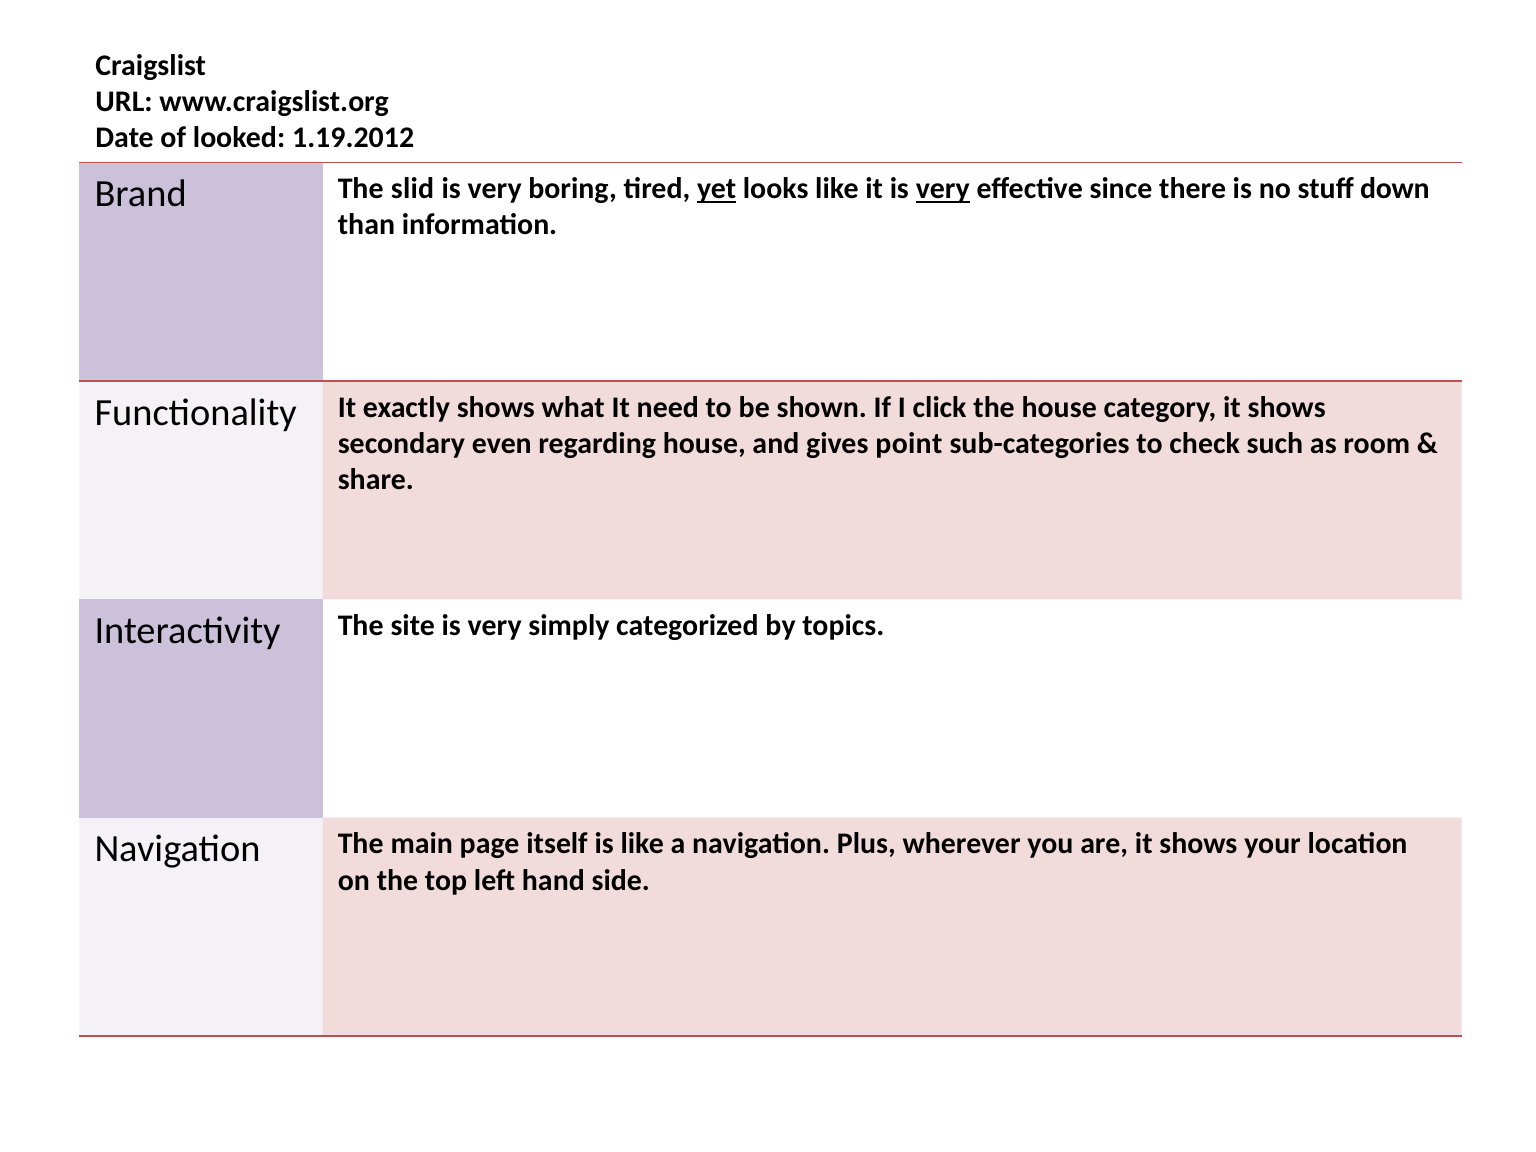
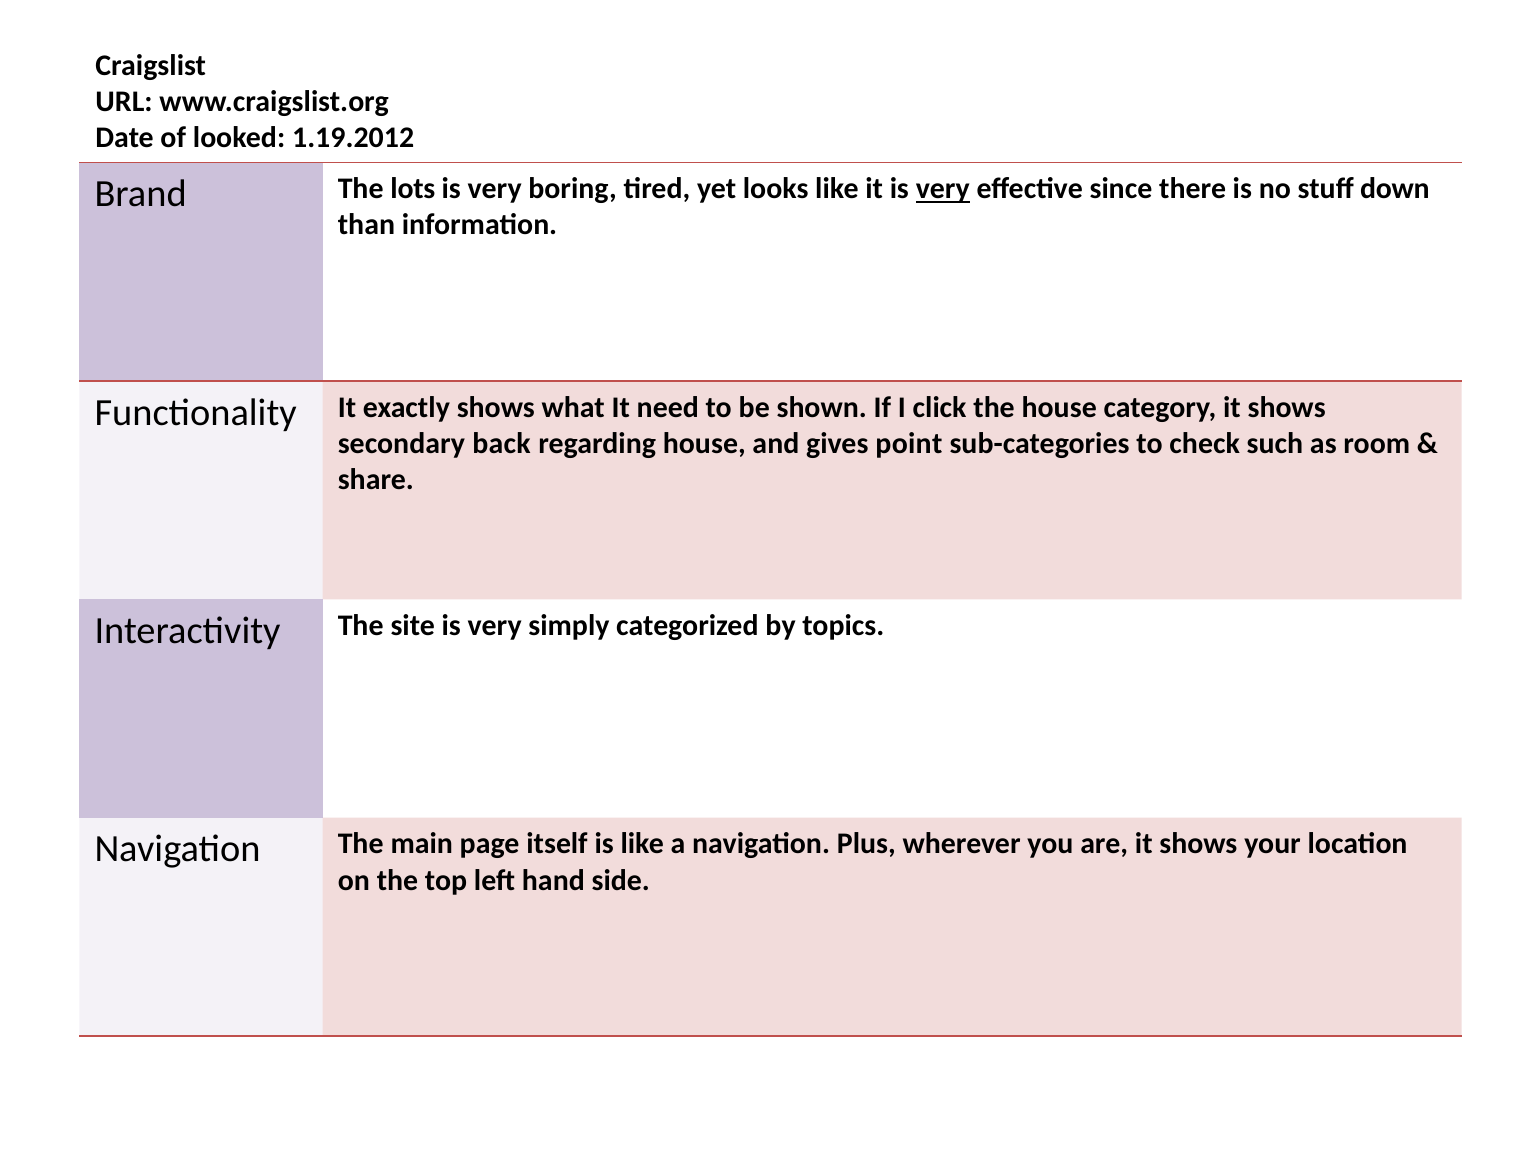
slid: slid -> lots (413, 189)
yet underline: present -> none (717, 189)
even: even -> back (502, 444)
